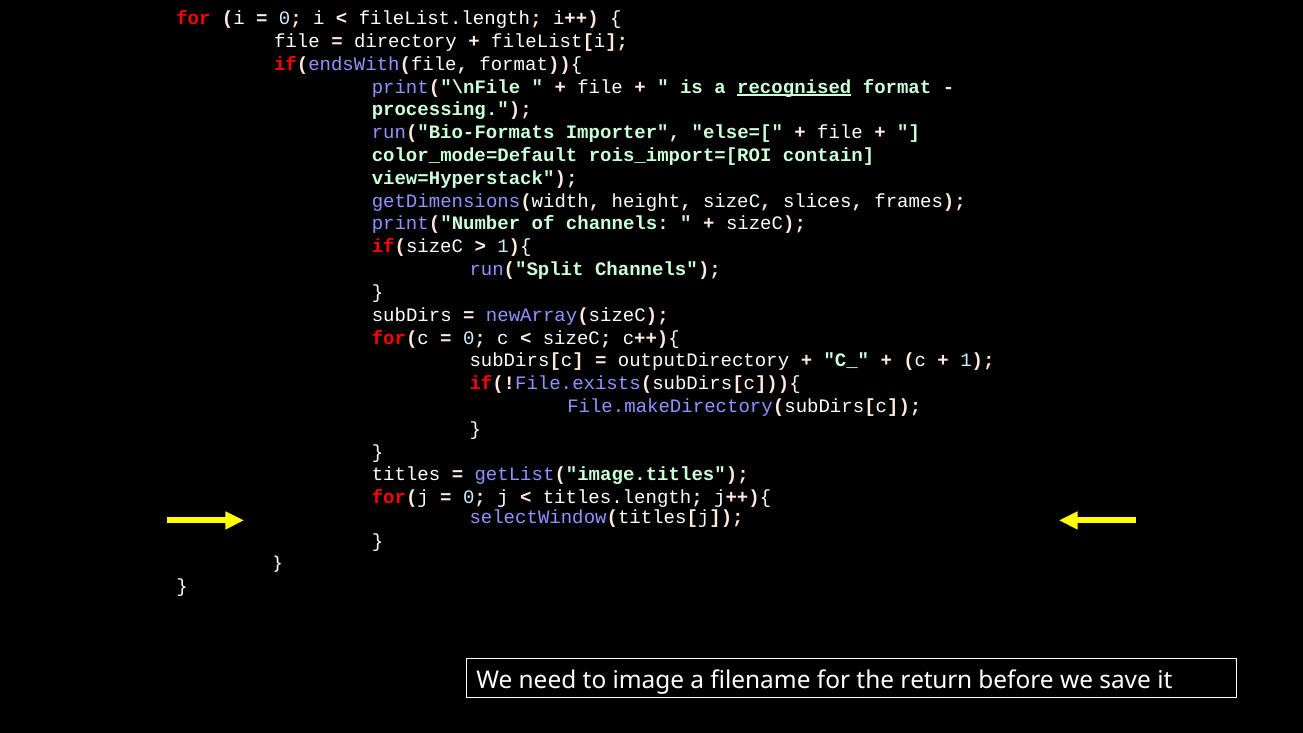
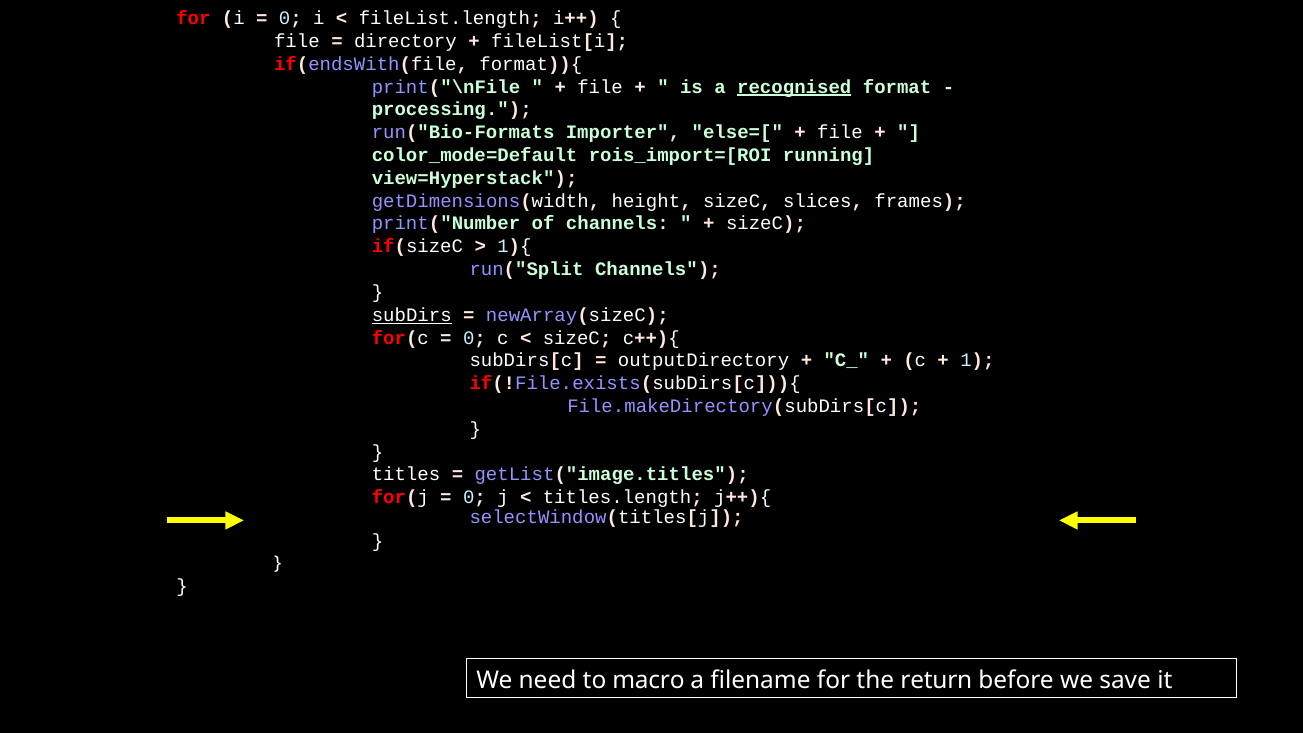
contain: contain -> running (829, 155)
subDirs underline: none -> present (412, 315)
image: image -> macro (648, 680)
